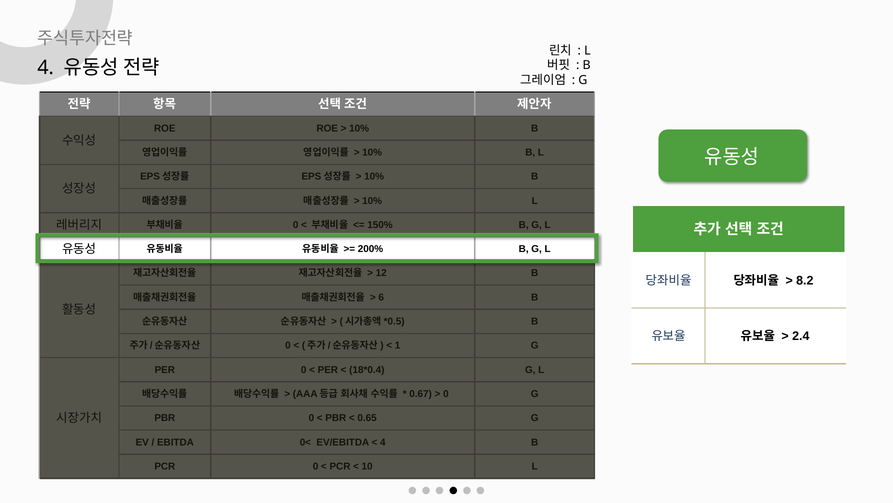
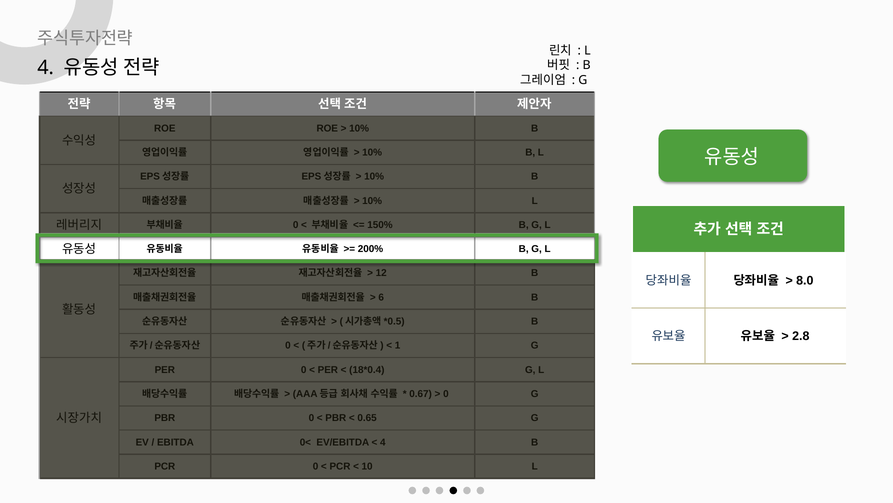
8.2: 8.2 -> 8.0 (805, 280)
2.4: 2.4 -> 2.8 (801, 336)
